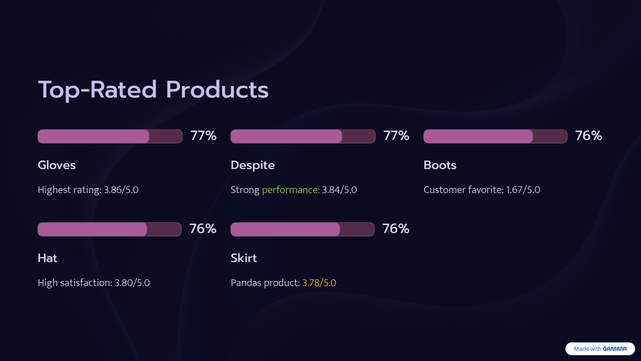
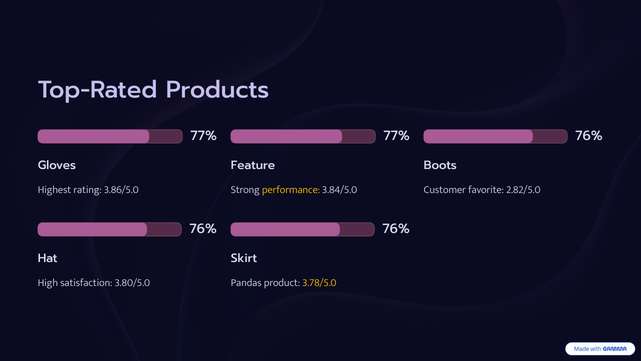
Despite: Despite -> Feature (253, 165)
performance colour: light green -> yellow (291, 190)
1.67/5.0: 1.67/5.0 -> 2.82/5.0 (523, 190)
